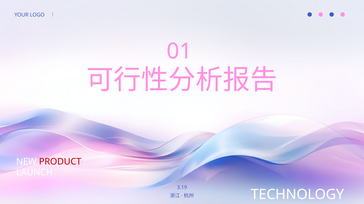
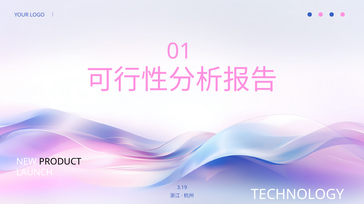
PRODUCT colour: red -> black (60, 162)
